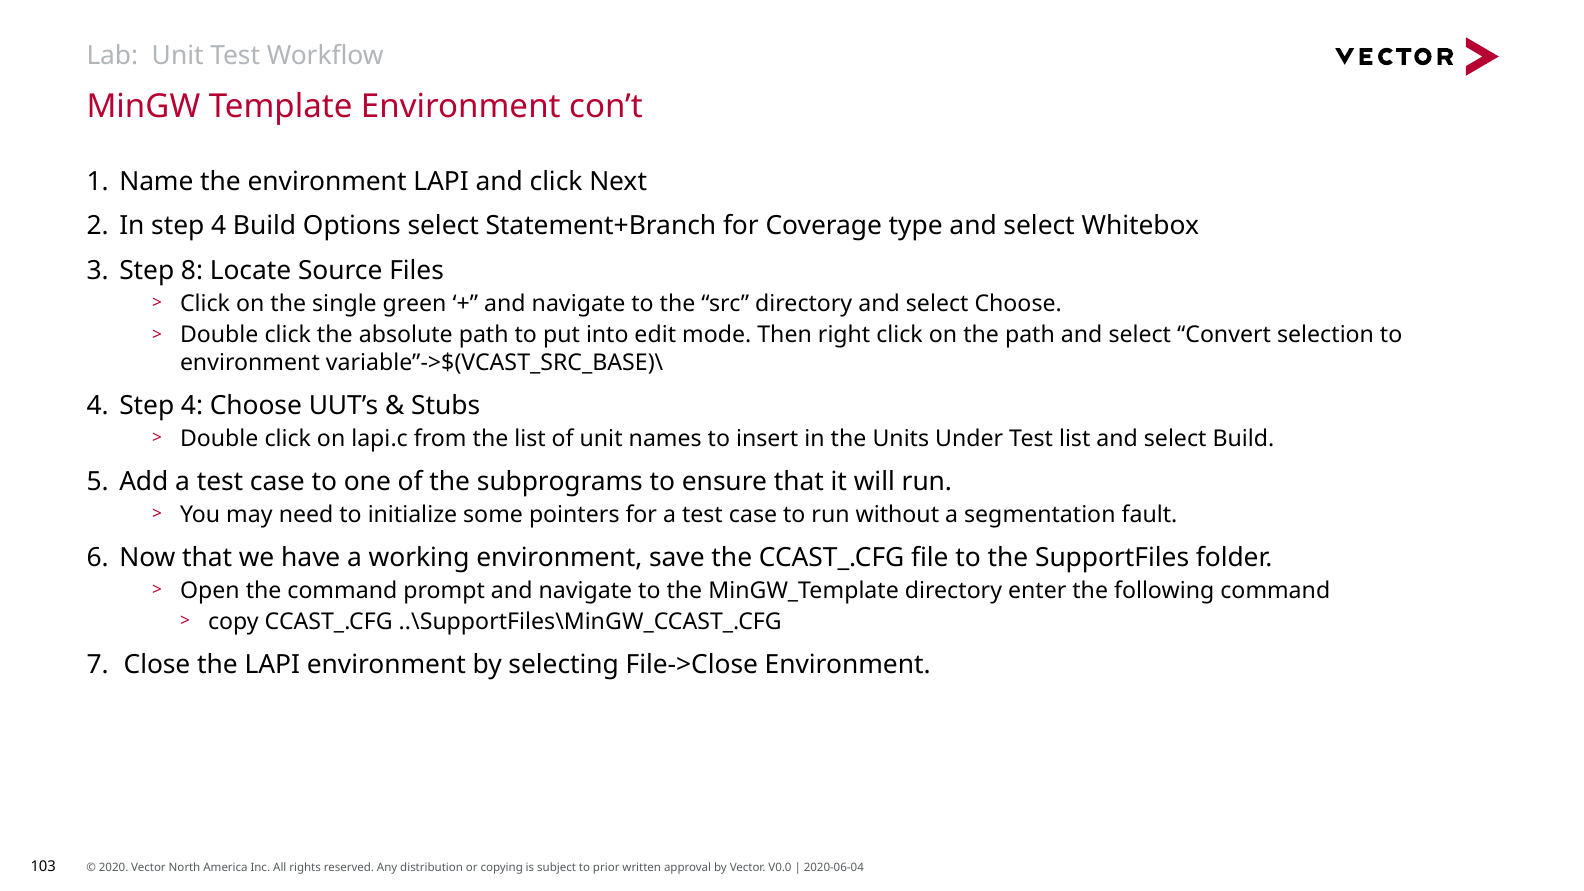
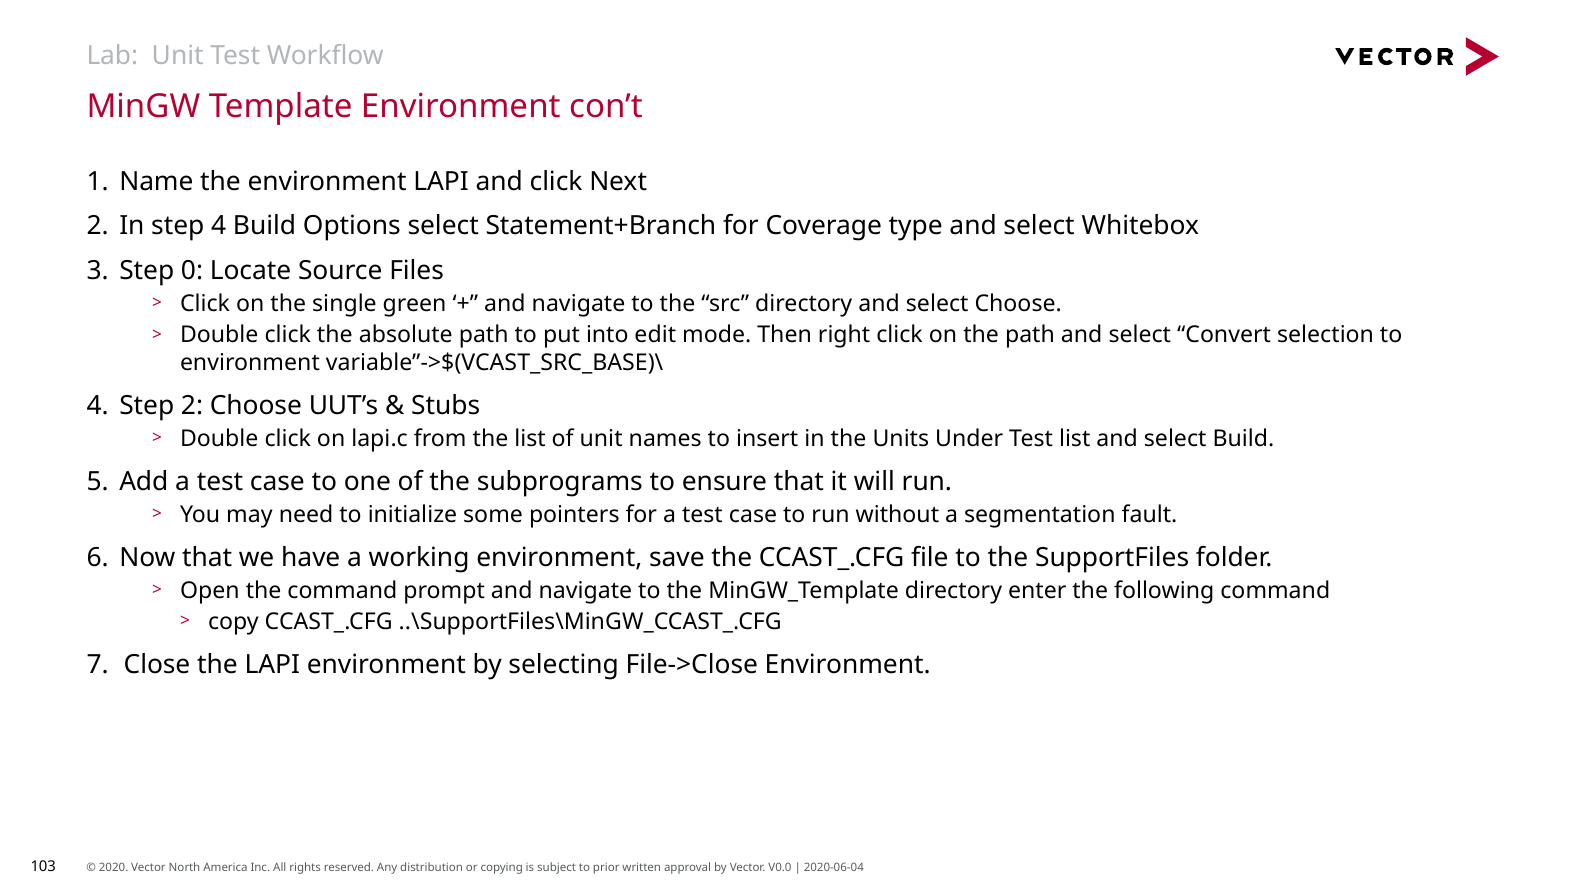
8: 8 -> 0 (192, 271)
4 Step 4: 4 -> 2 (192, 406)
